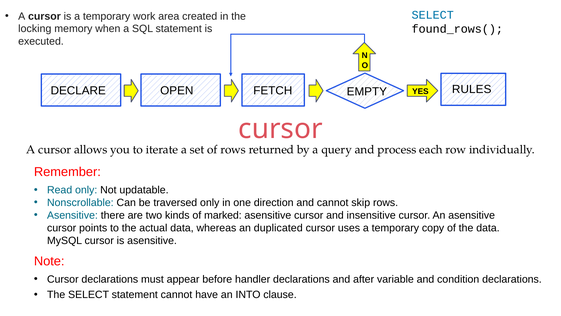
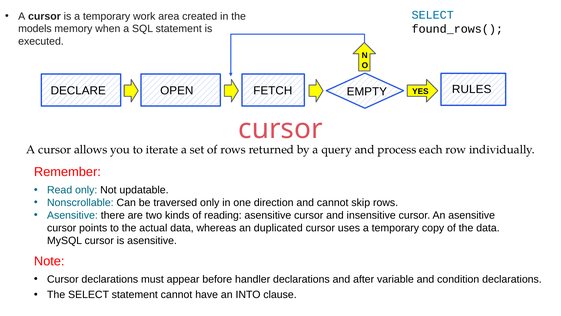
locking: locking -> models (35, 29)
marked: marked -> reading (223, 215)
